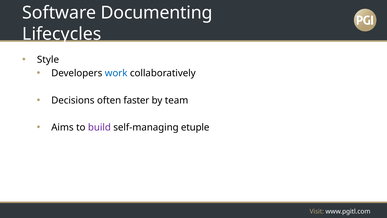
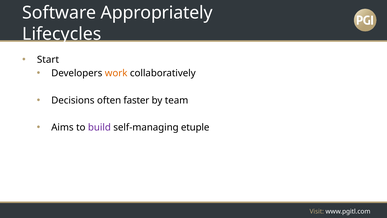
Documenting: Documenting -> Appropriately (157, 13)
Style: Style -> Start (48, 60)
work colour: blue -> orange (116, 73)
